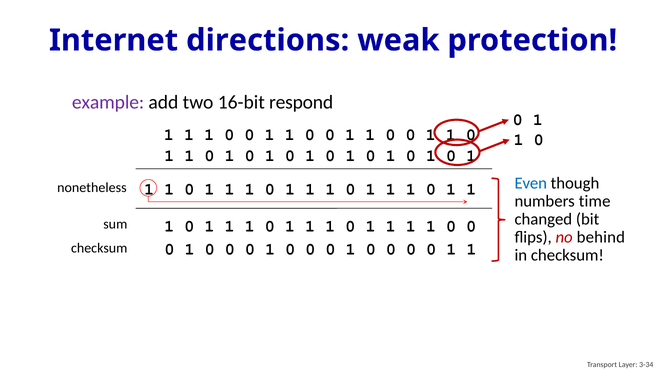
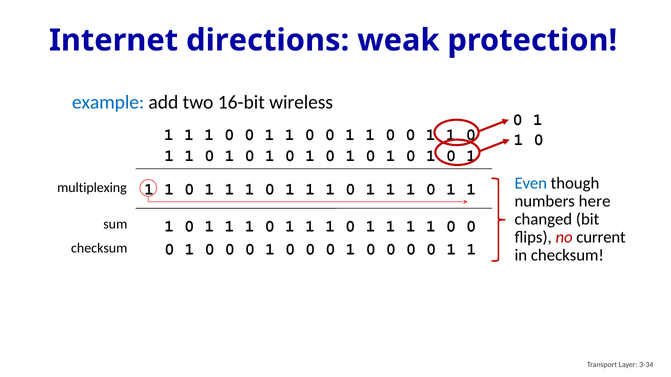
example colour: purple -> blue (108, 103)
respond: respond -> wireless (301, 103)
nonetheless: nonetheless -> multiplexing (92, 188)
time: time -> here (595, 201)
behind: behind -> current (601, 238)
